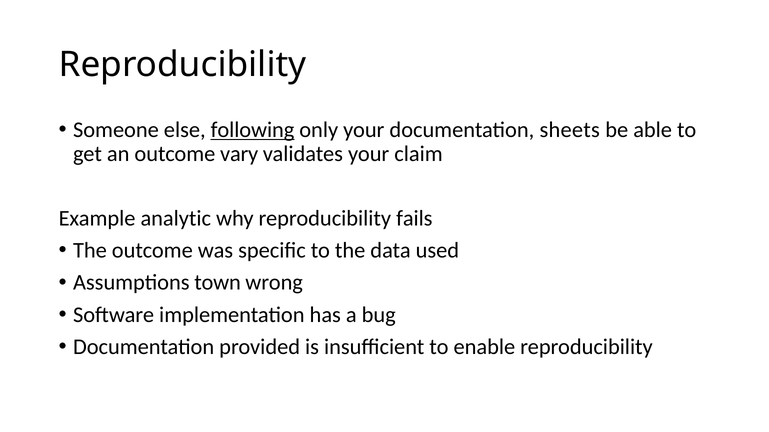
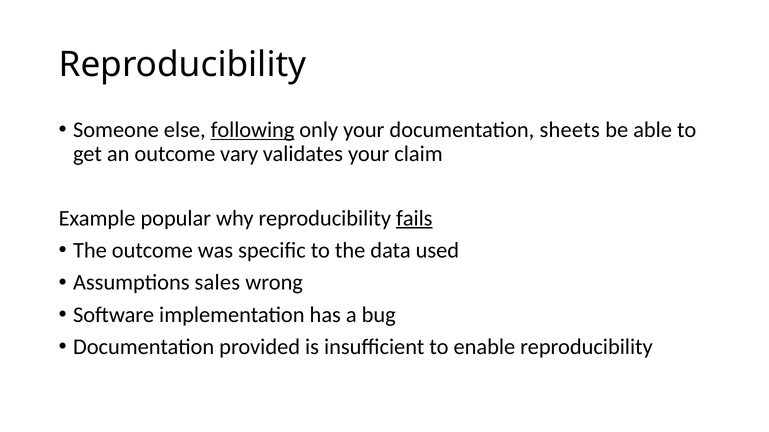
analytic: analytic -> popular (176, 219)
fails underline: none -> present (414, 219)
town: town -> sales (217, 283)
